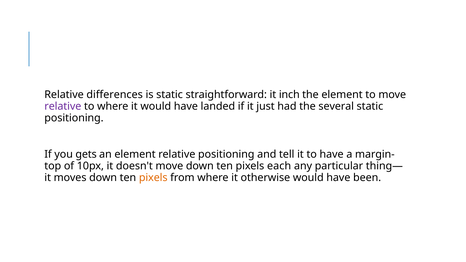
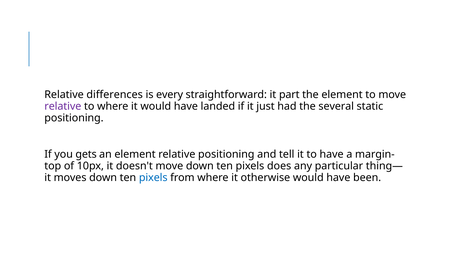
is static: static -> every (170, 95)
inch: inch -> part (289, 95)
each: each -> does (279, 166)
pixels colour: orange -> blue (153, 178)
